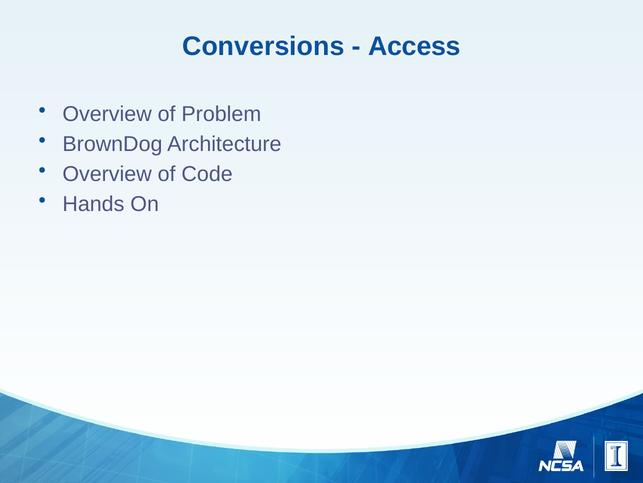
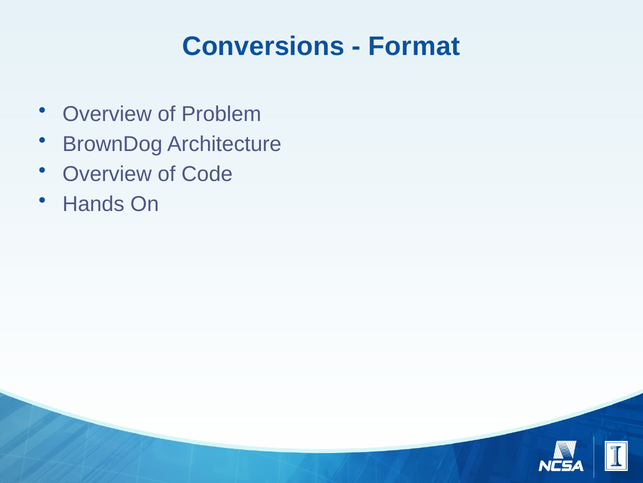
Access: Access -> Format (414, 46)
